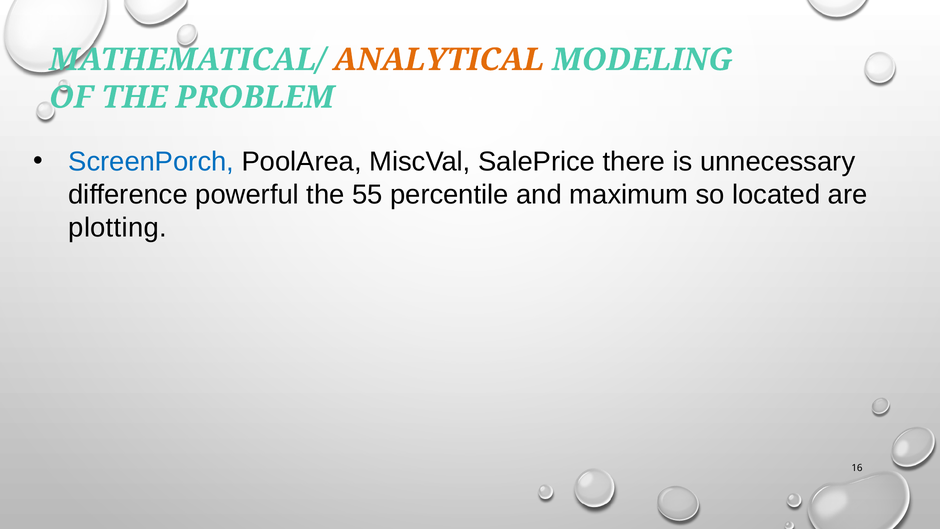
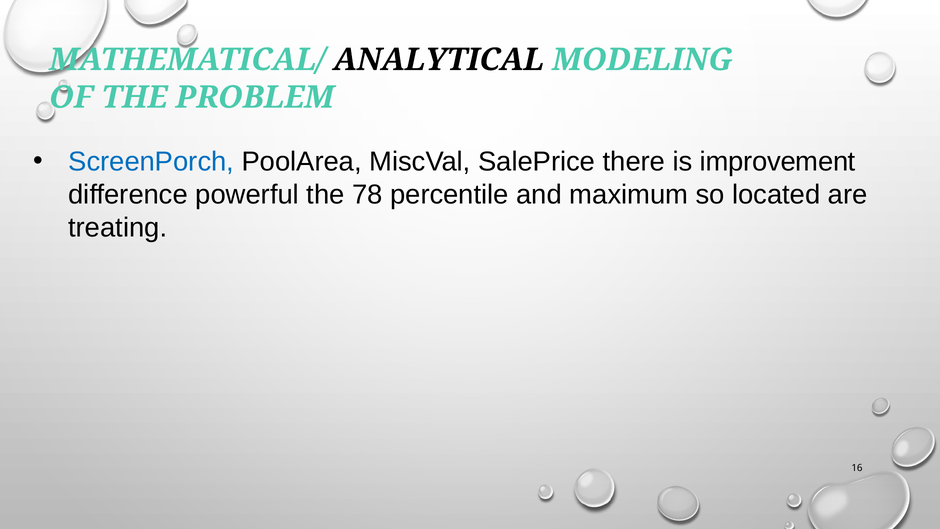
ANALYTICAL colour: orange -> black (439, 60)
unnecessary: unnecessary -> improvement (778, 162)
55: 55 -> 78 (367, 195)
plotting: plotting -> treating (118, 228)
